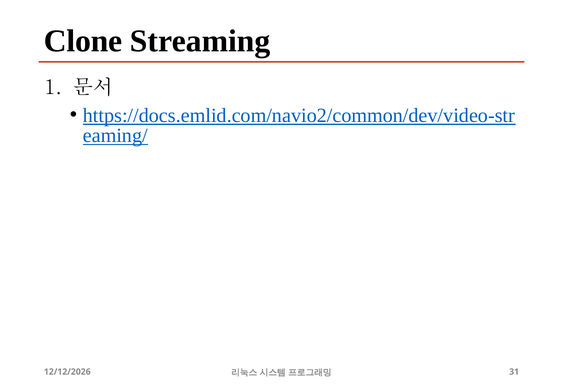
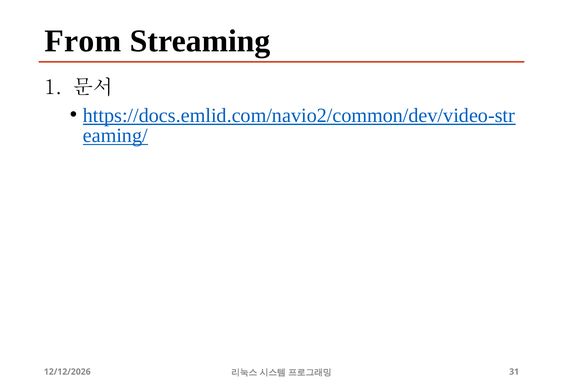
Clone: Clone -> From (83, 41)
